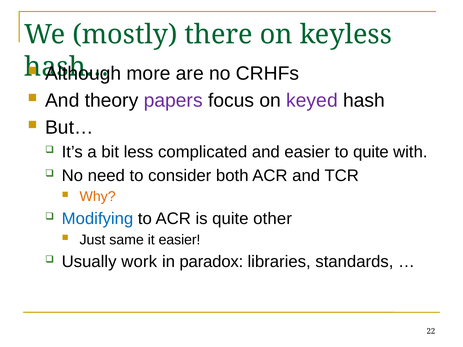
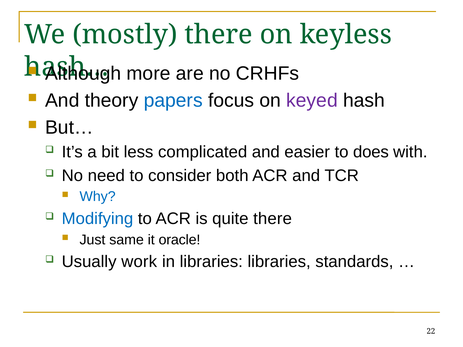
papers colour: purple -> blue (173, 100)
to quite: quite -> does (371, 152)
Why colour: orange -> blue (98, 197)
quite other: other -> there (273, 219)
it easier: easier -> oracle (179, 240)
in paradox: paradox -> libraries (211, 262)
